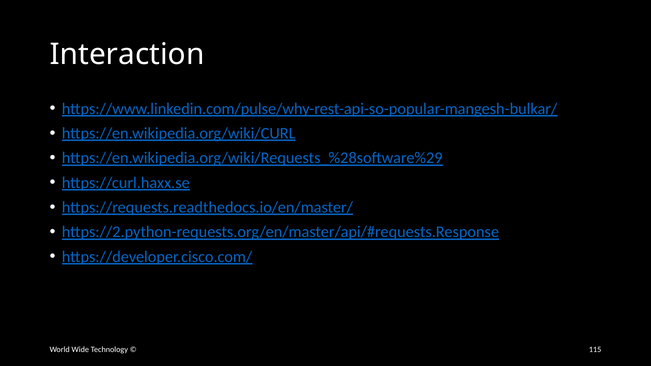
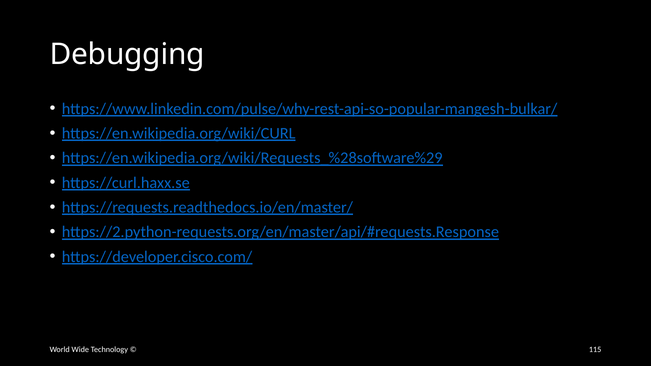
Interaction: Interaction -> Debugging (127, 55)
